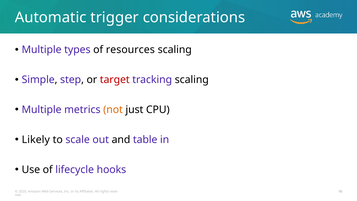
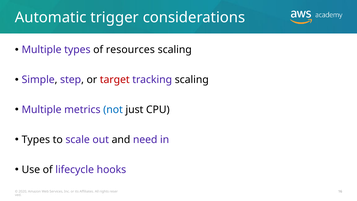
not colour: orange -> blue (113, 110)
Likely: Likely -> Types (36, 140)
table: table -> need (145, 140)
